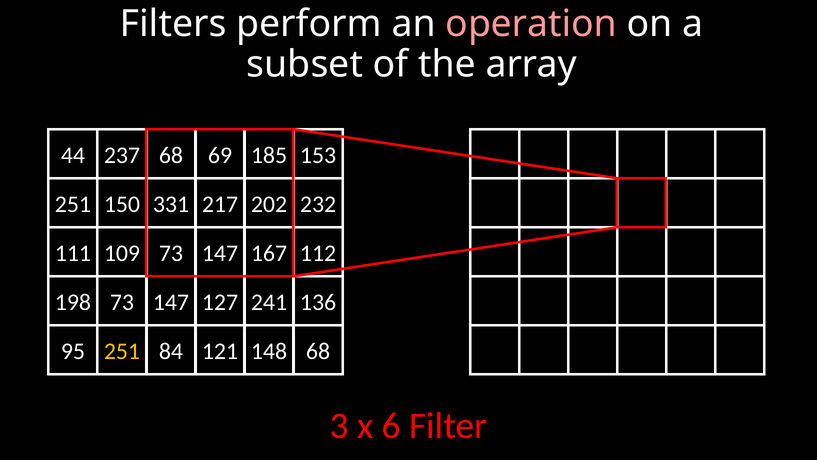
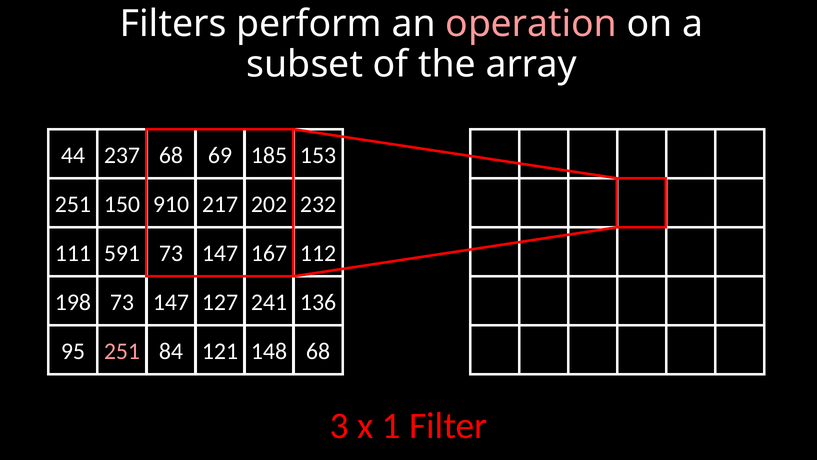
331: 331 -> 910 (171, 204)
109: 109 -> 591 (122, 253)
251 colour: yellow -> pink (122, 351)
6: 6 -> 1 (391, 425)
